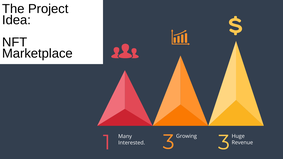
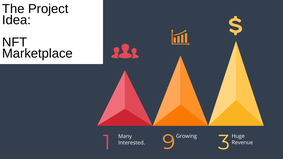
Interested 3: 3 -> 9 (169, 142)
